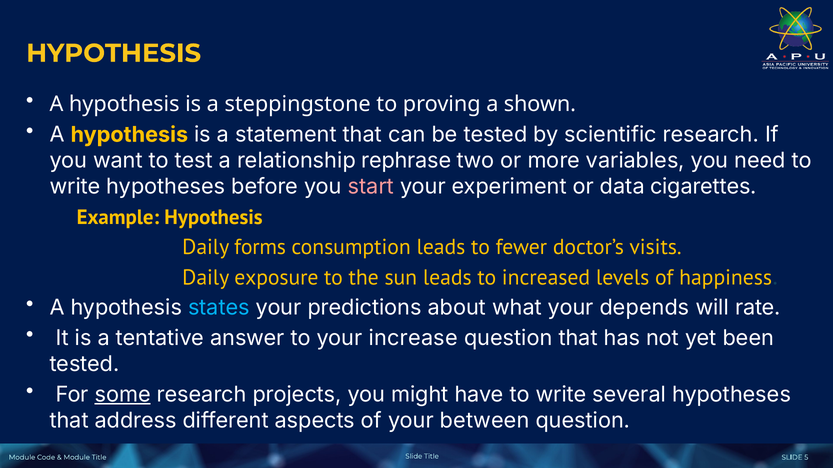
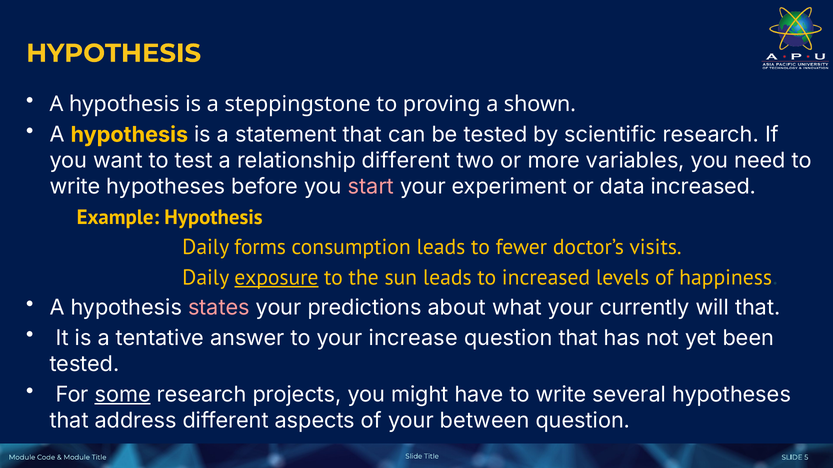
relationship rephrase: rephrase -> different (406, 161)
data cigarettes: cigarettes -> increased (703, 187)
exposure underline: none -> present (276, 278)
states colour: light blue -> pink (219, 308)
depends: depends -> currently (645, 308)
will rate: rate -> that (758, 308)
